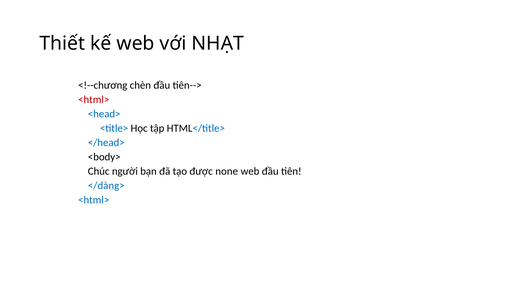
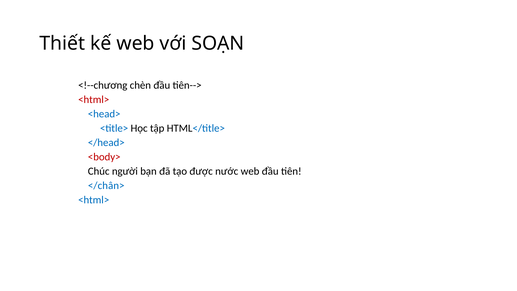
NHẠT: NHẠT -> SOẠN (218, 43)
<body> colour: black -> red (104, 157)
none: none -> nước (227, 171)
</dàng>: </dàng> -> </chân> (106, 185)
